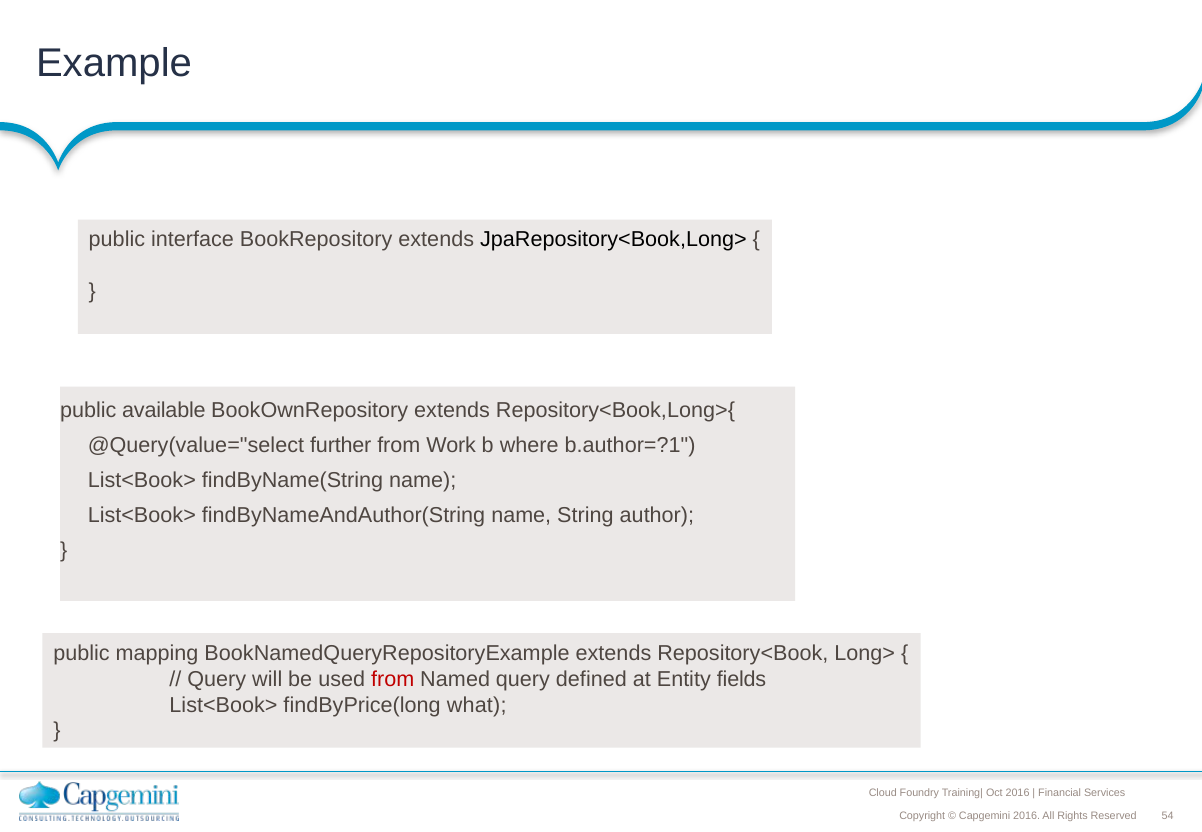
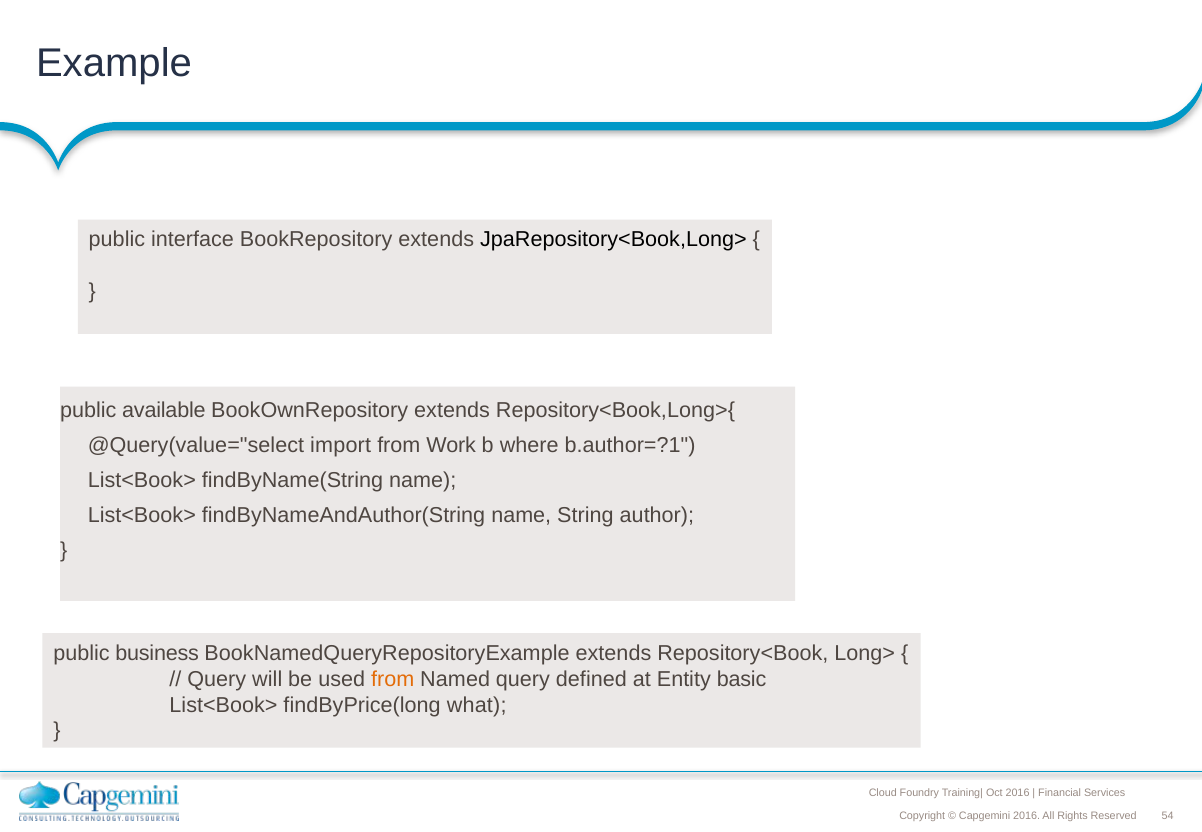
further: further -> import (341, 445)
mapping: mapping -> business (157, 653)
from colour: red -> orange (393, 679)
fields: fields -> basic (742, 679)
